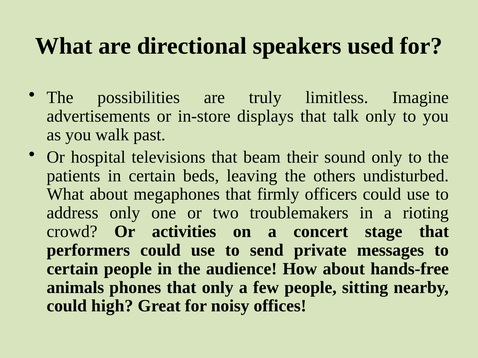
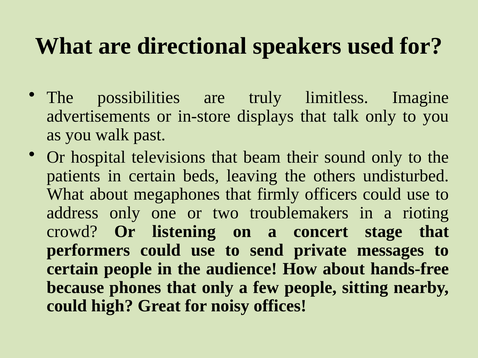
activities: activities -> listening (184, 232)
animals: animals -> because (75, 288)
